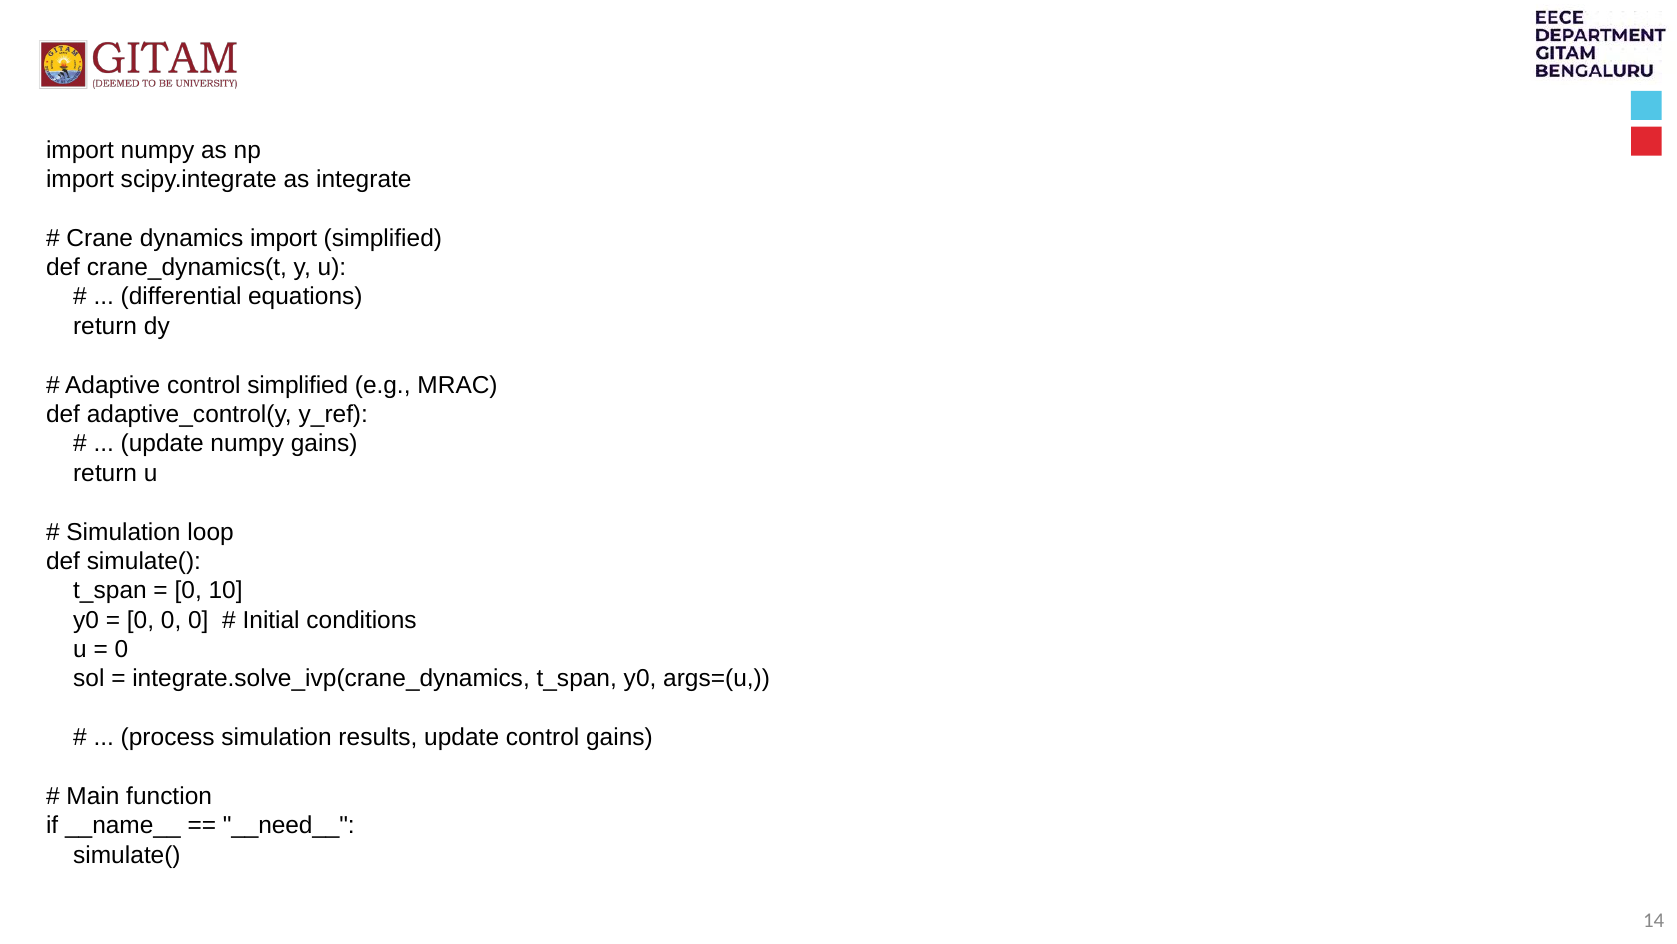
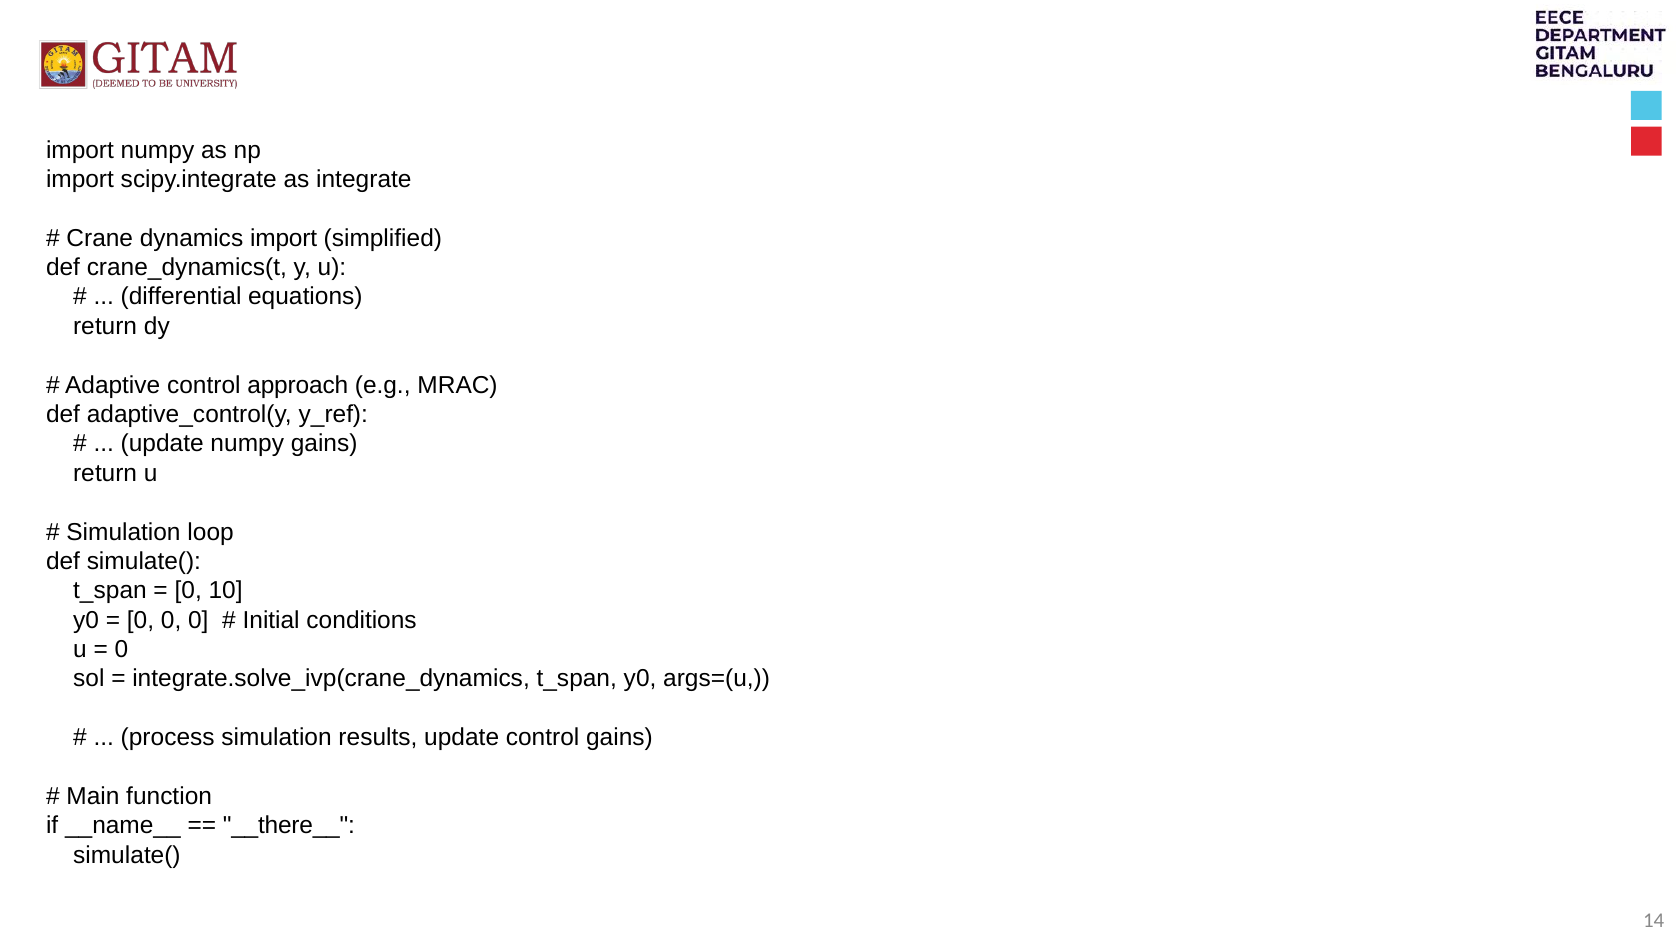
control simplified: simplified -> approach (298, 385)
__need__: __need__ -> __there__ (289, 825)
